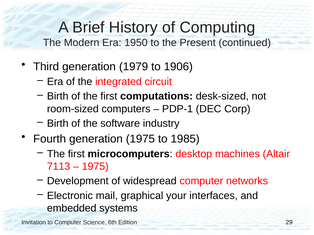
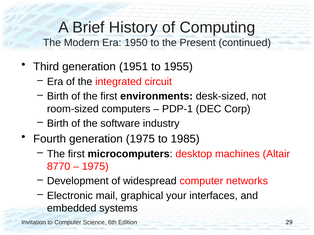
1979: 1979 -> 1951 (134, 67)
1906: 1906 -> 1955 (178, 67)
computations: computations -> environments (157, 96)
7113: 7113 -> 8770 (59, 167)
